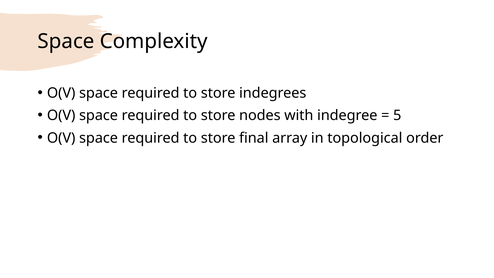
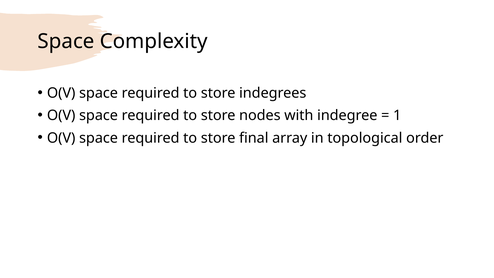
5: 5 -> 1 (397, 115)
